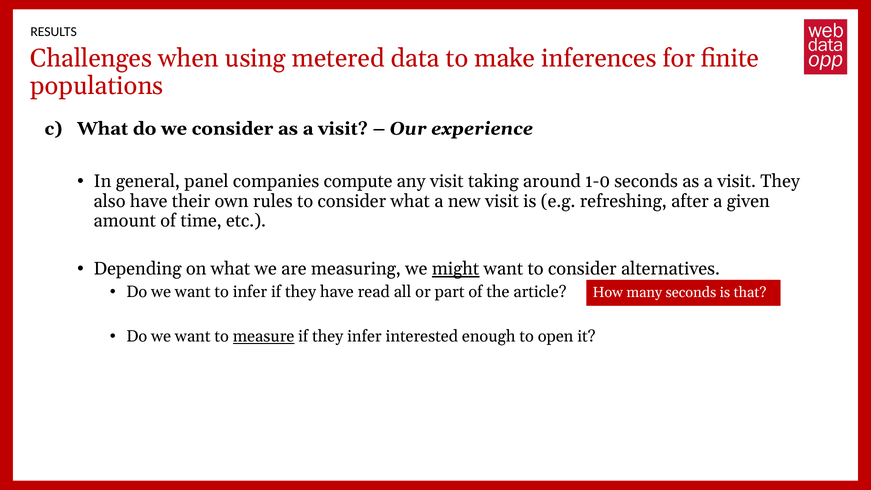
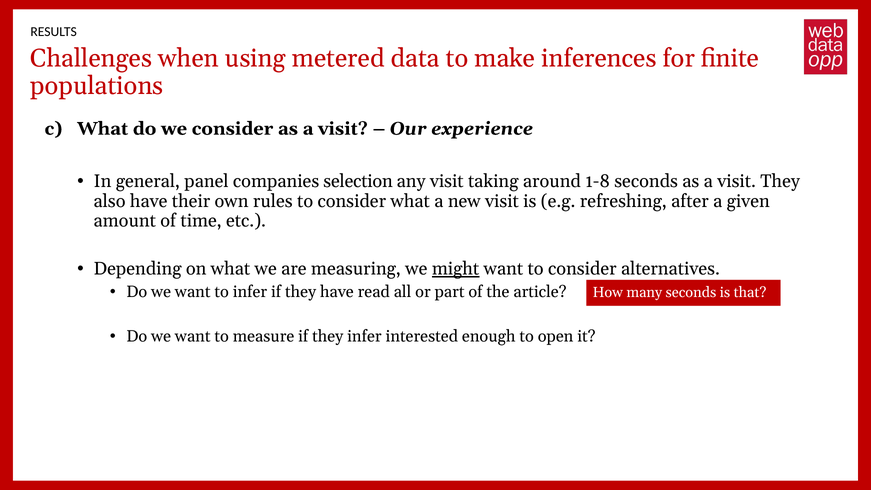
compute: compute -> selection (358, 181)
1-0: 1-0 -> 1-8 (598, 181)
measure underline: present -> none (264, 336)
